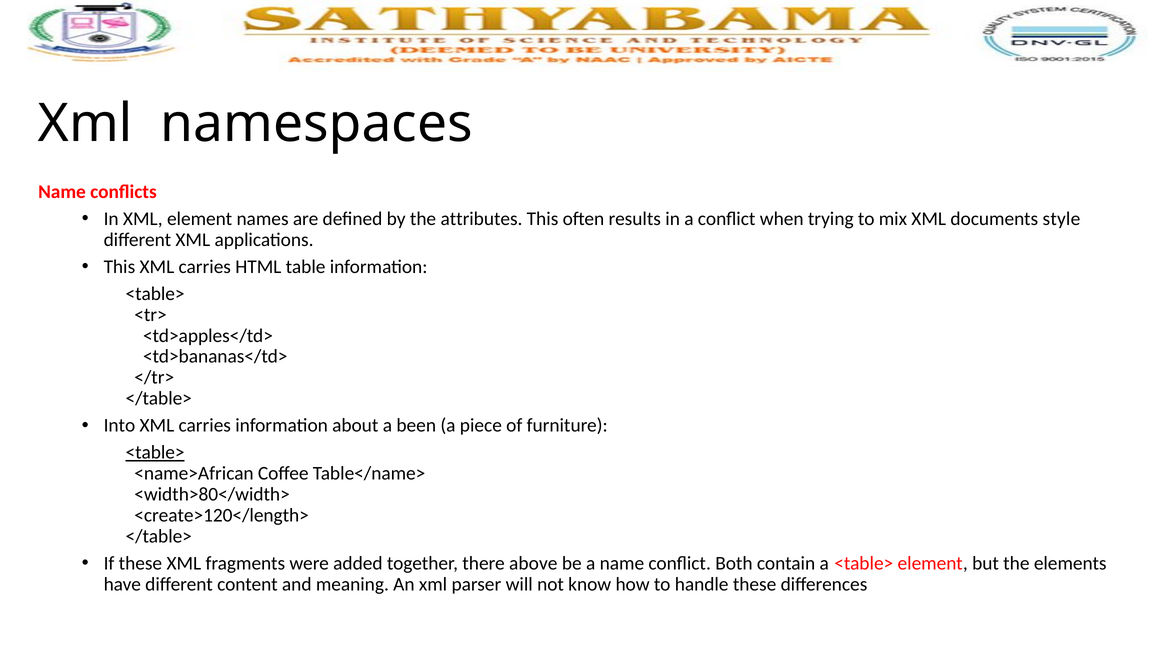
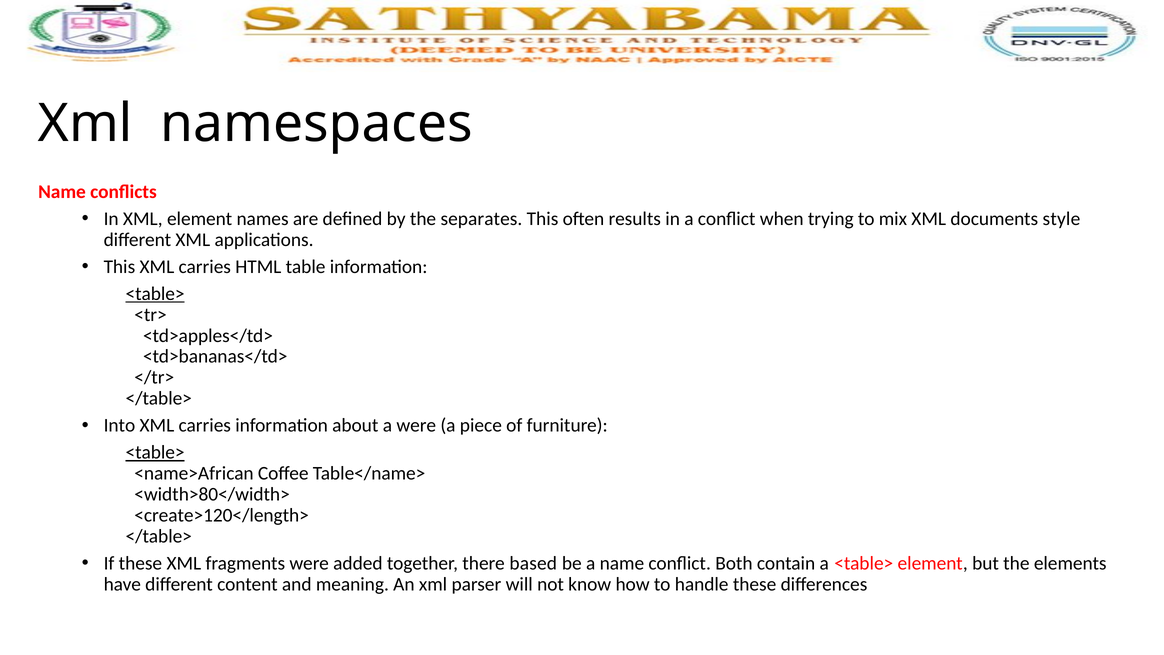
attributes: attributes -> separates (481, 219)
<table> underline: none -> present (155, 294)
a been: been -> were (416, 425)
above: above -> based (533, 563)
